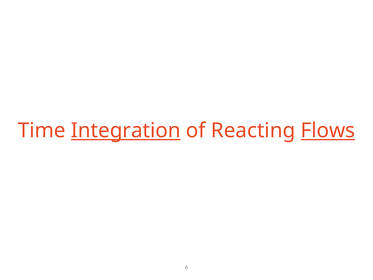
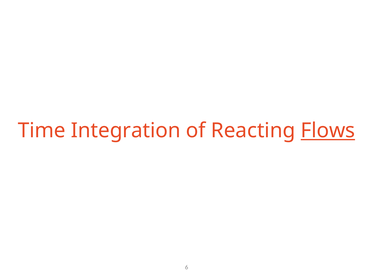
Integration underline: present -> none (126, 130)
